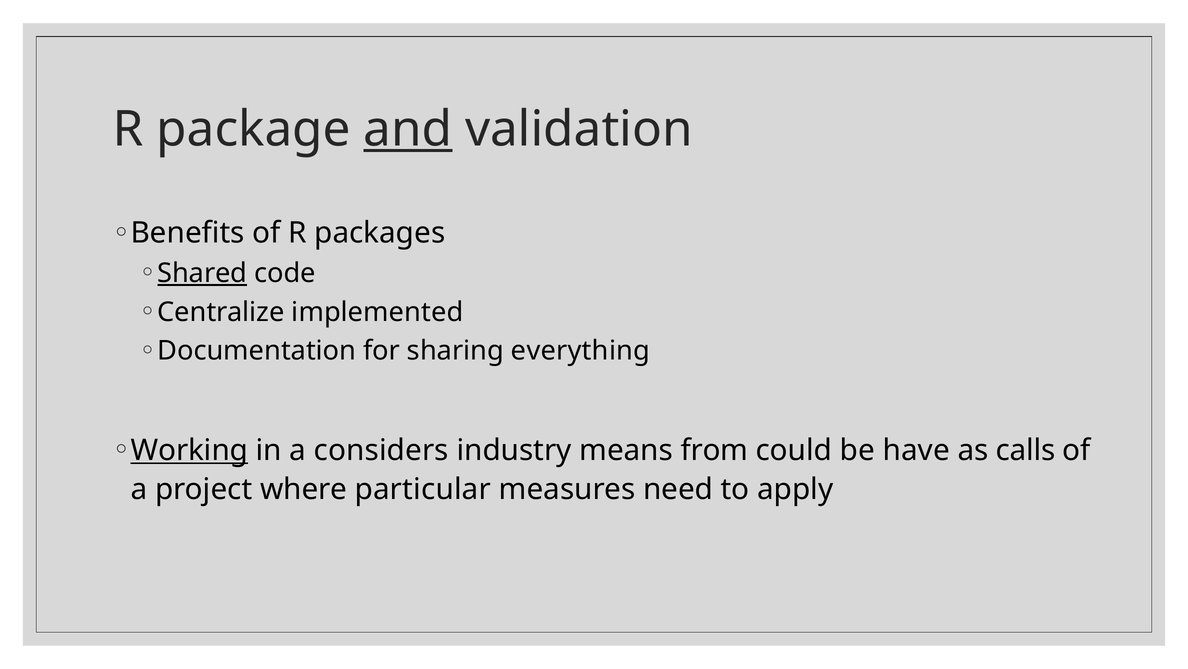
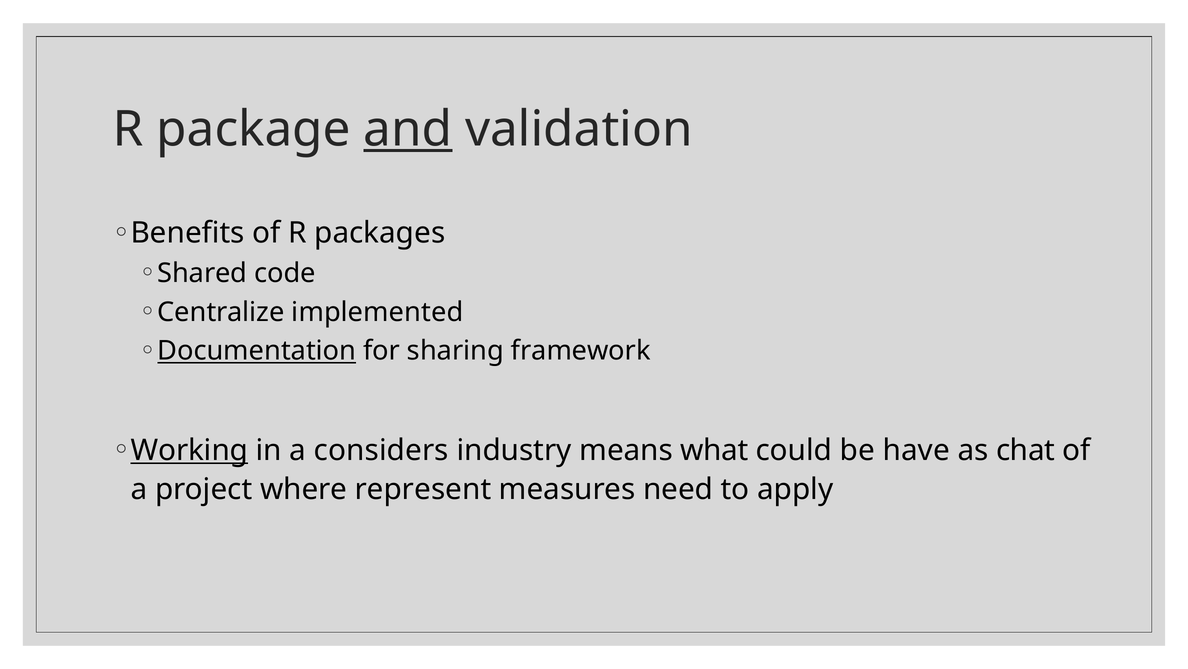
Shared underline: present -> none (202, 273)
Documentation underline: none -> present (257, 351)
everything: everything -> framework (581, 351)
from: from -> what (714, 450)
calls: calls -> chat (1026, 450)
particular: particular -> represent (423, 489)
